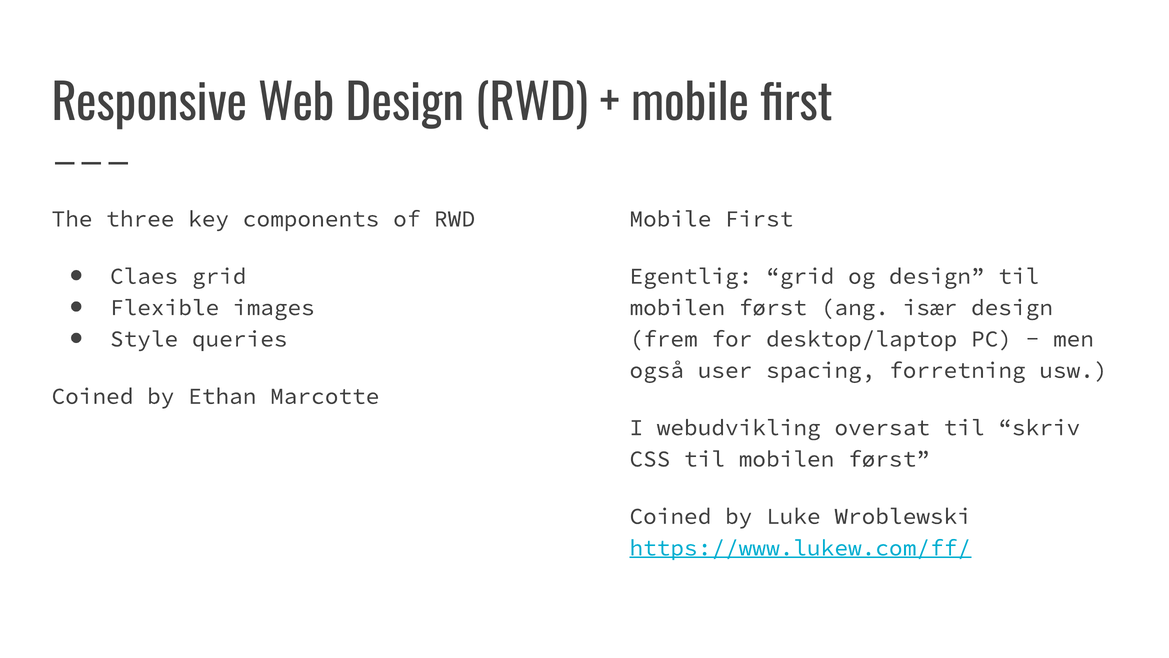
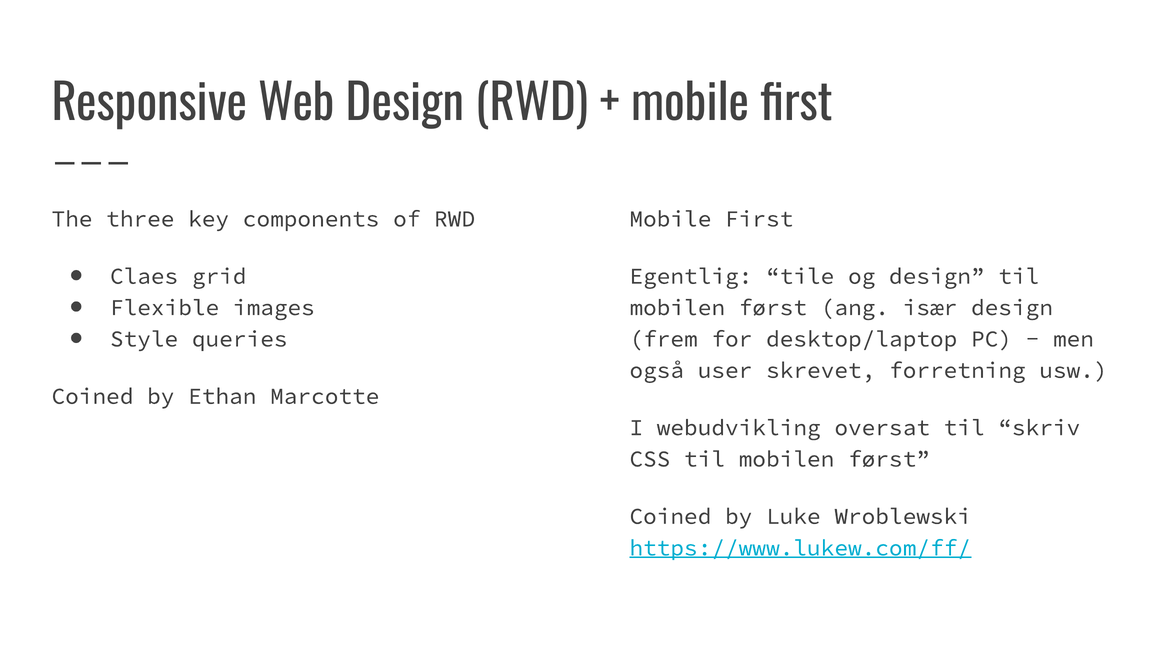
Egentlig grid: grid -> tile (800, 276)
spacing: spacing -> skrevet (821, 370)
